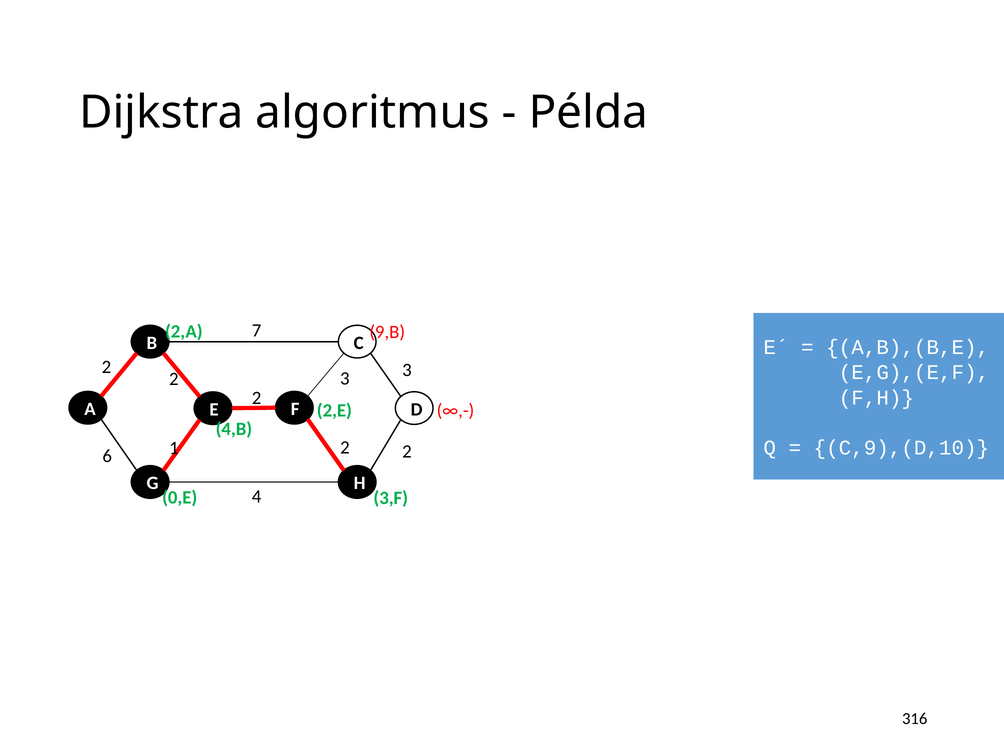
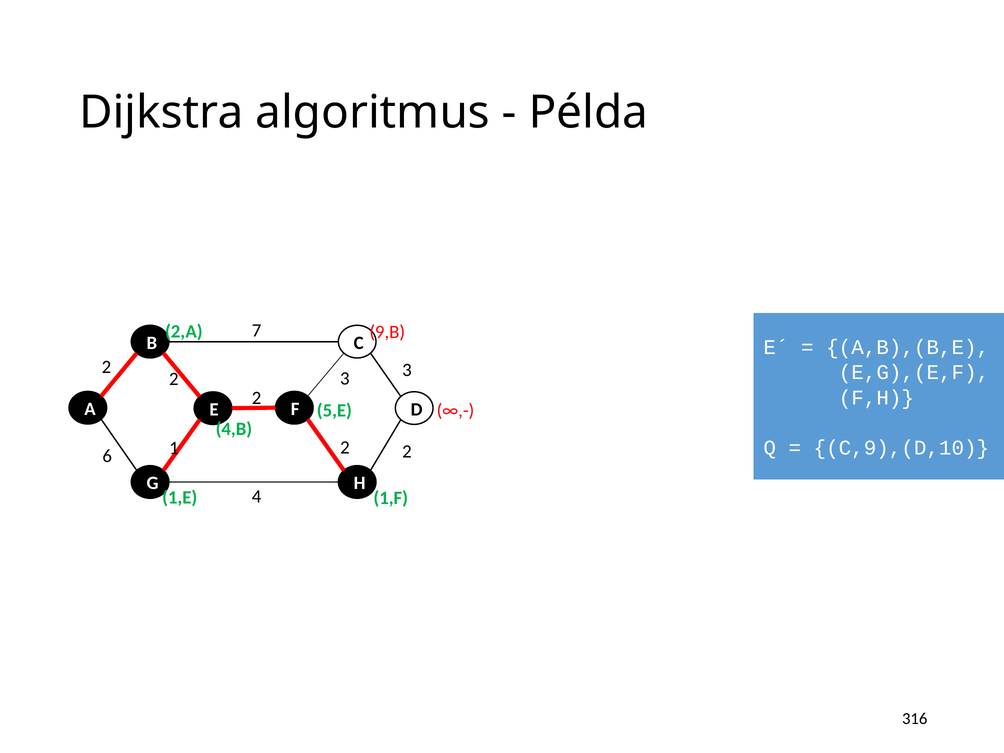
2,E: 2,E -> 5,E (334, 410)
0,E: 0,E -> 1,E (180, 497)
3,F: 3,F -> 1,F (391, 498)
